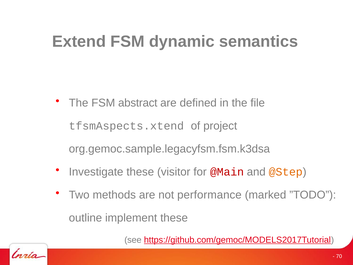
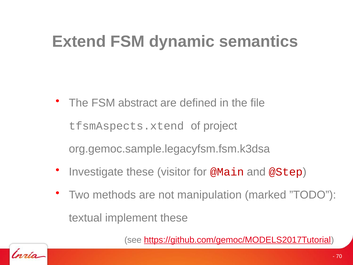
@Step colour: orange -> red (286, 172)
performance: performance -> manipulation (209, 195)
outline: outline -> textual (85, 218)
